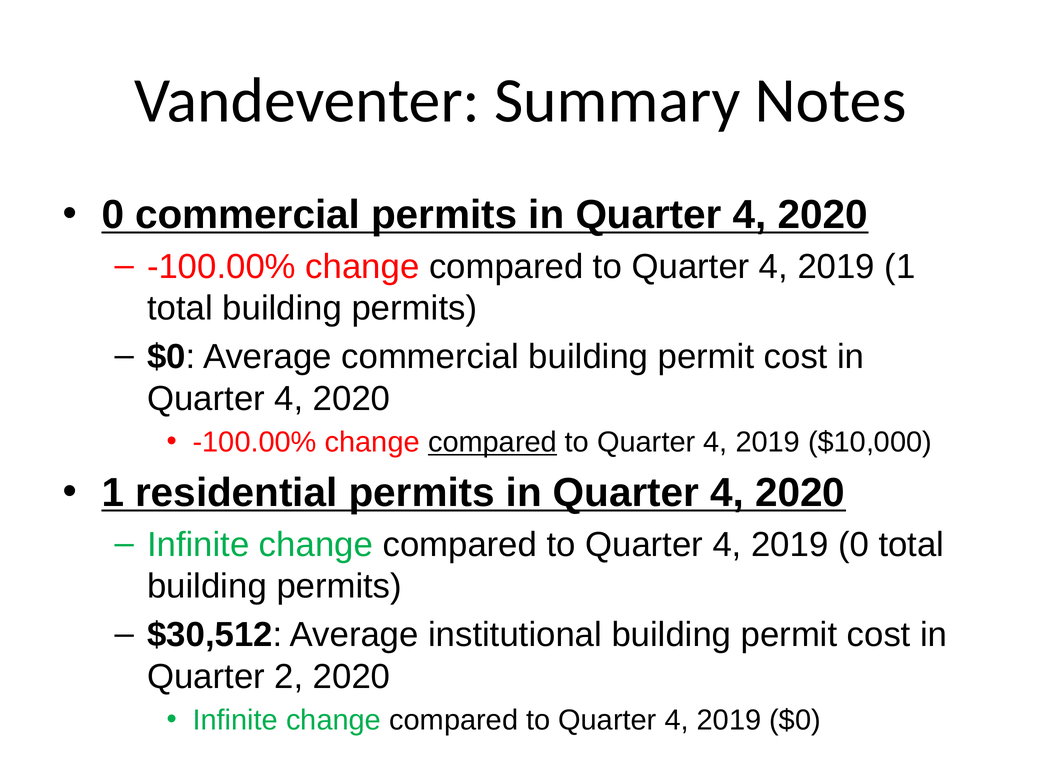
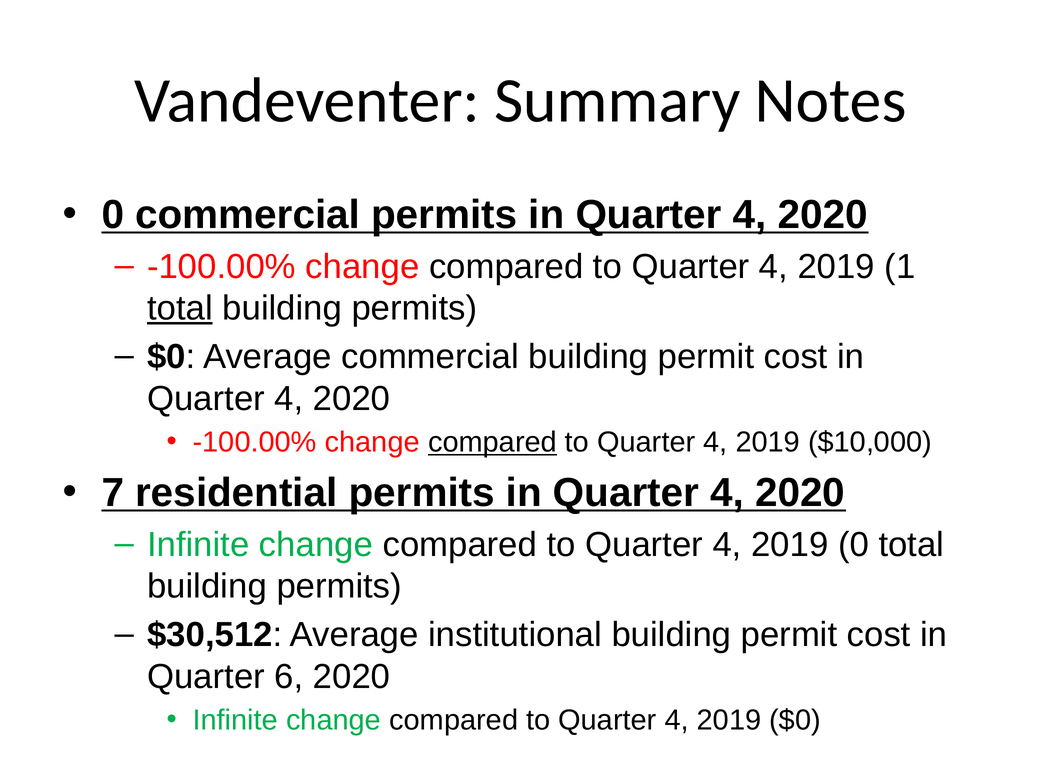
total underline: none -> present (180, 308)
1: 1 -> 7 (113, 493)
2: 2 -> 6 (289, 676)
